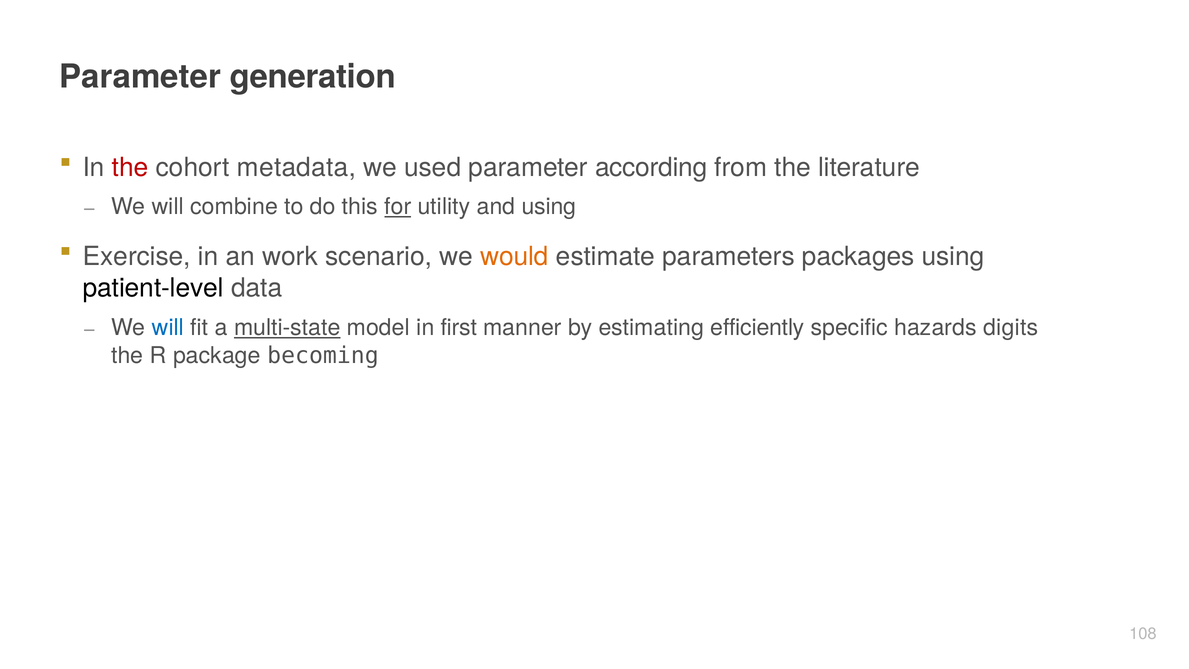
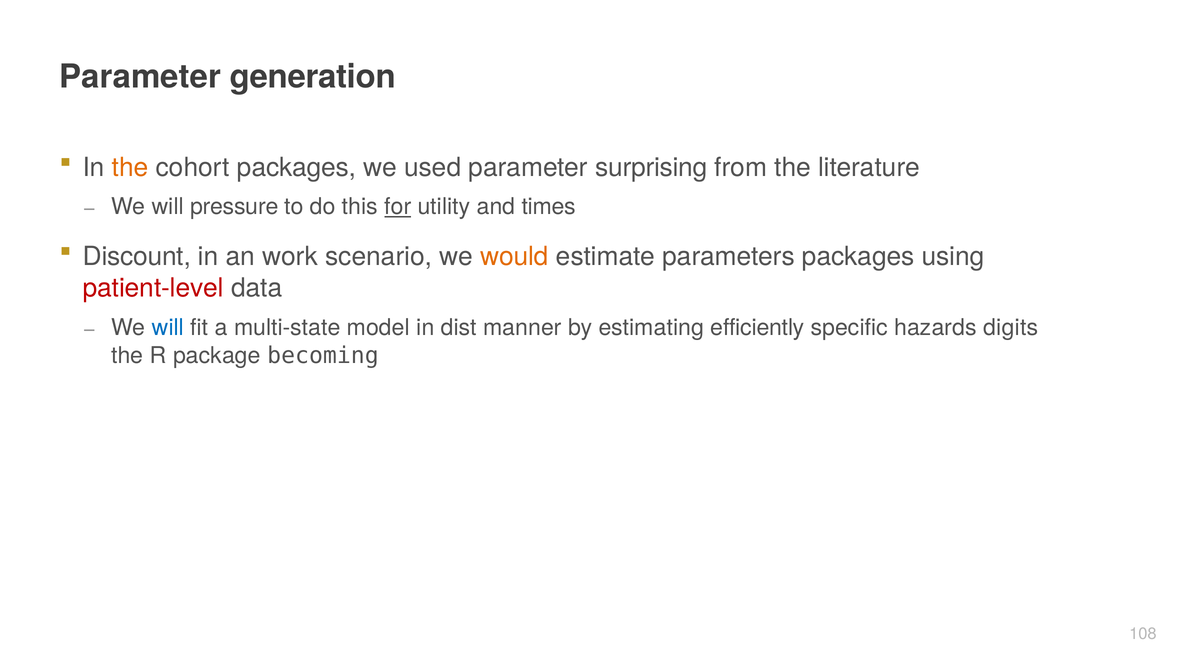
the colour: red -> orange (130, 167)
cohort metadata: metadata -> packages (297, 167)
according: according -> surprising (651, 167)
combine: combine -> pressure (234, 207)
and using: using -> times (549, 207)
Exercise: Exercise -> Discount (137, 257)
patient-level colour: black -> red (153, 288)
multi-state underline: present -> none (287, 328)
first: first -> dist (459, 328)
